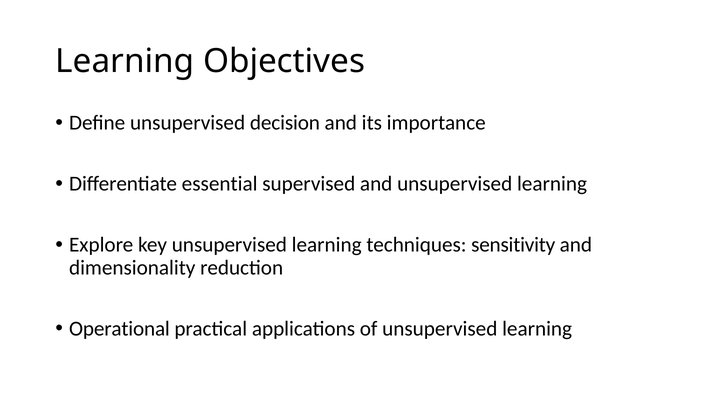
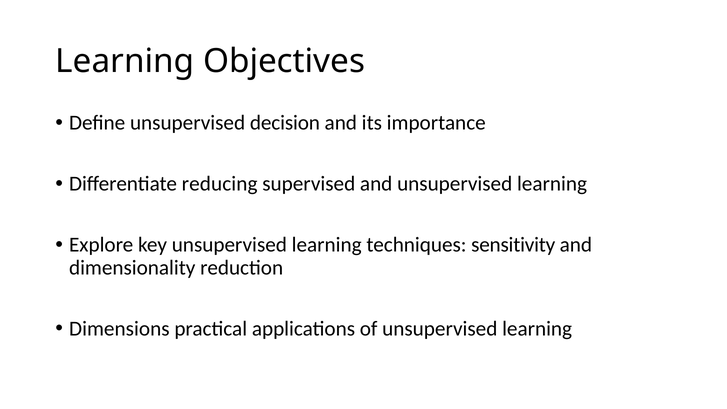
essential: essential -> reducing (220, 184)
Operational: Operational -> Dimensions (119, 329)
